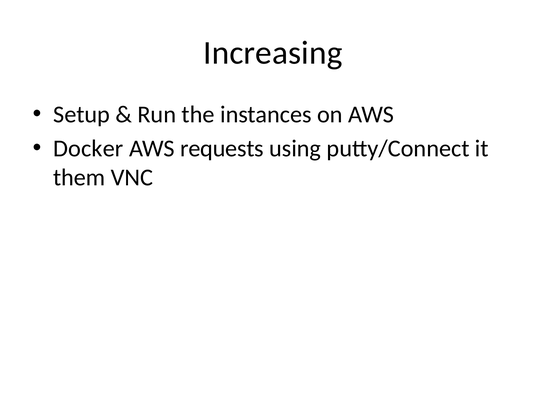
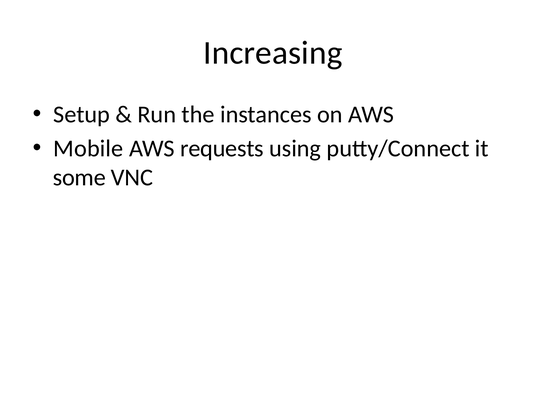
Docker: Docker -> Mobile (88, 149)
them: them -> some (79, 178)
